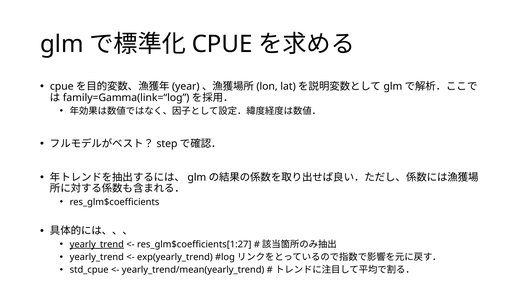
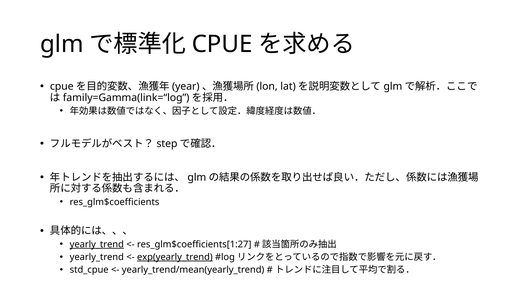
exp(yearly_trend underline: none -> present (175, 257)
